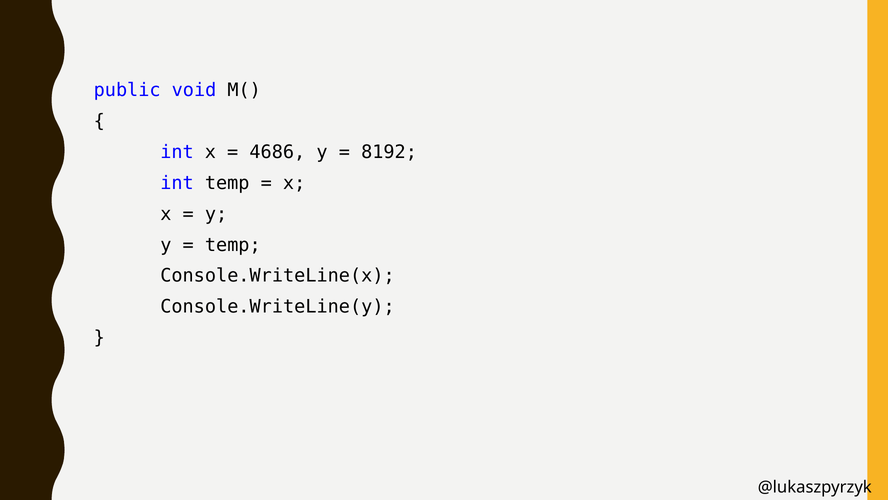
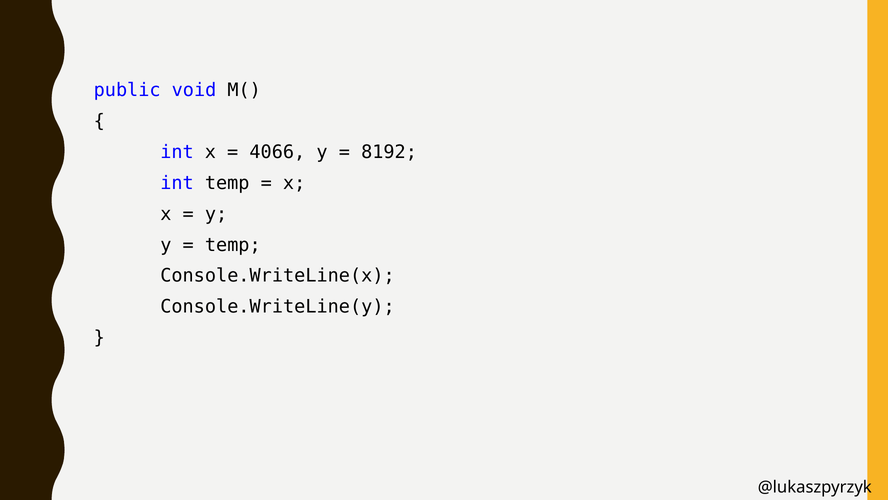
4686: 4686 -> 4066 (277, 152)
